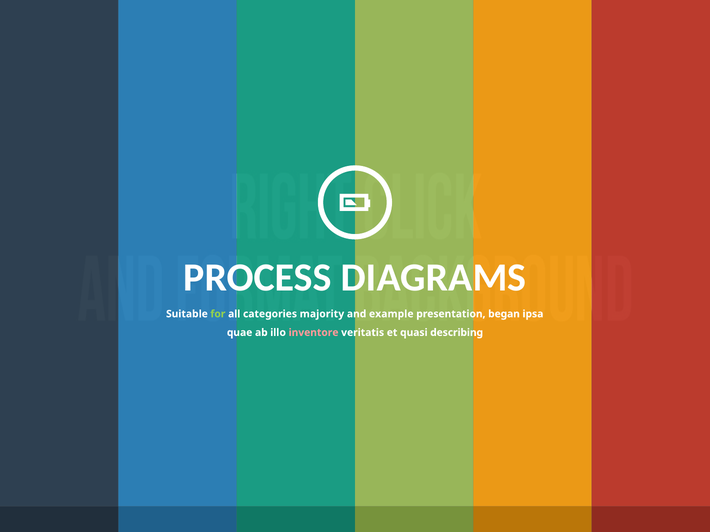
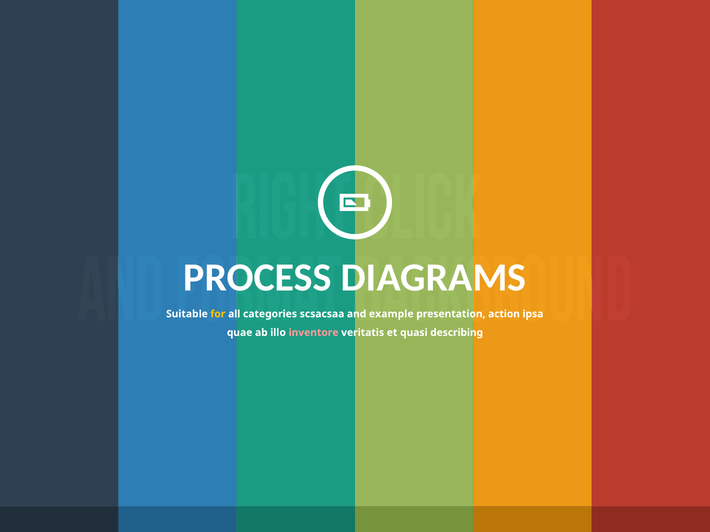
for colour: light green -> yellow (218, 314)
majority: majority -> scsacsaa (322, 314)
began: began -> action (504, 314)
